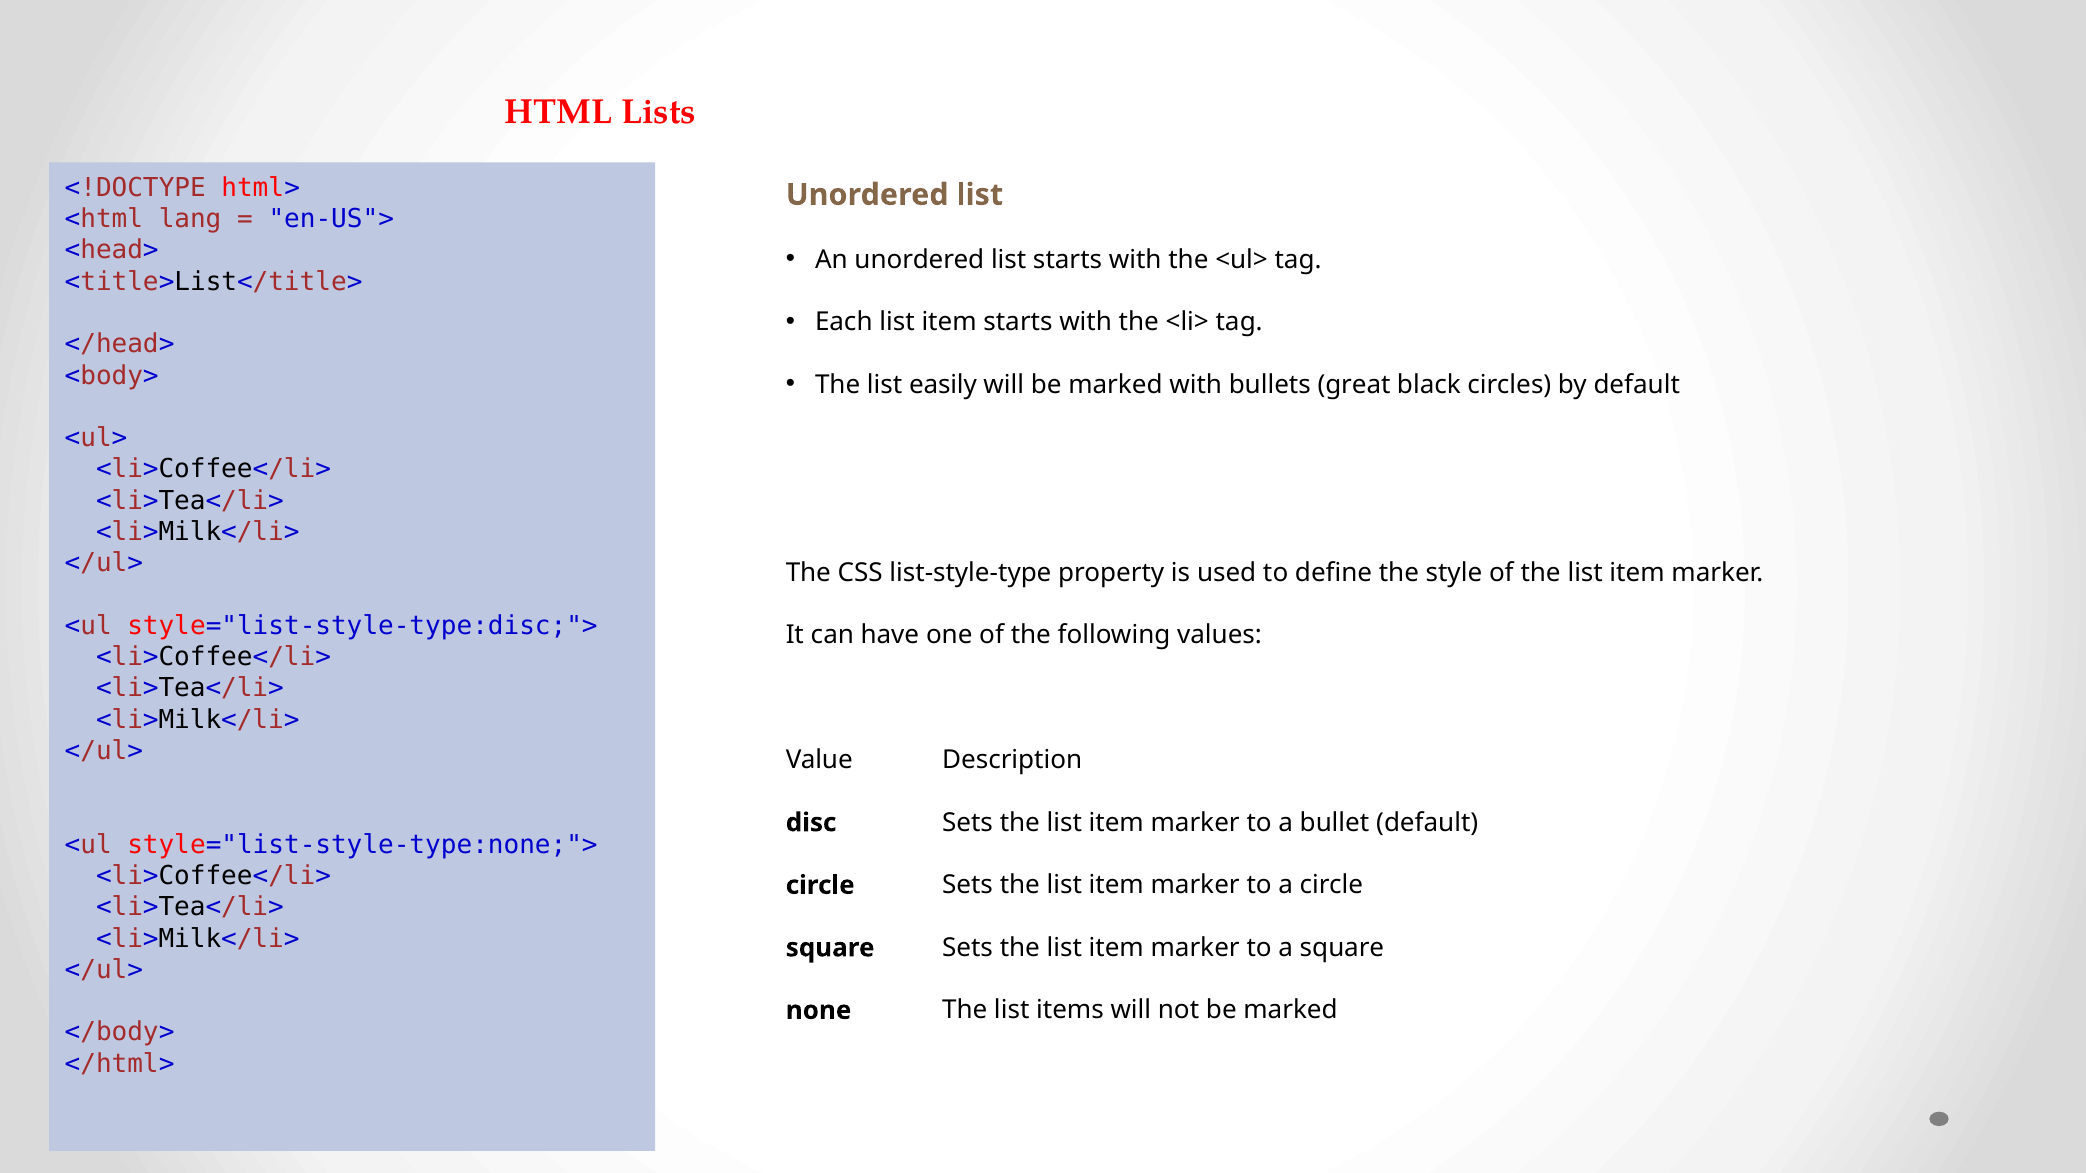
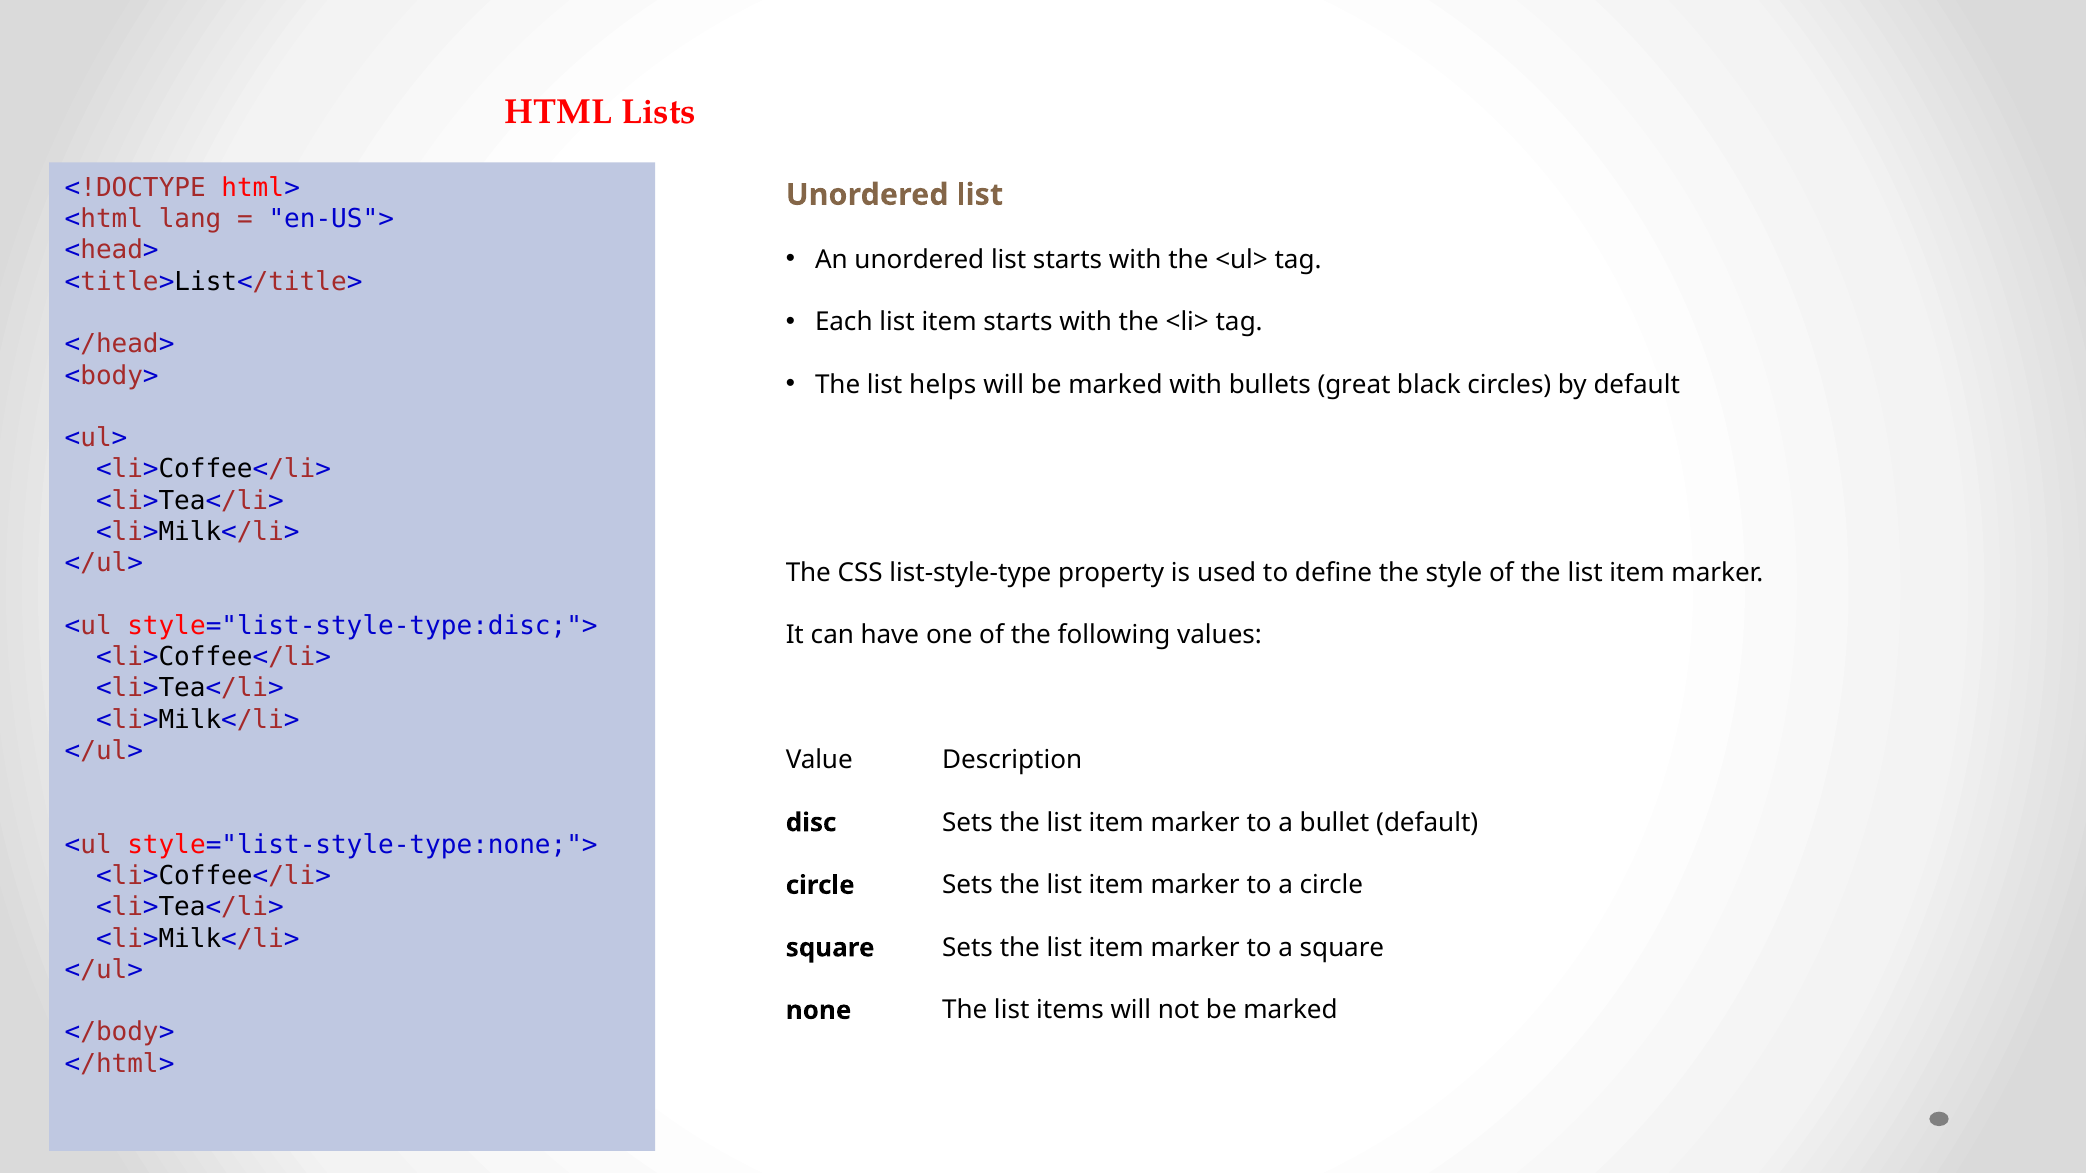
easily: easily -> helps (943, 385)
